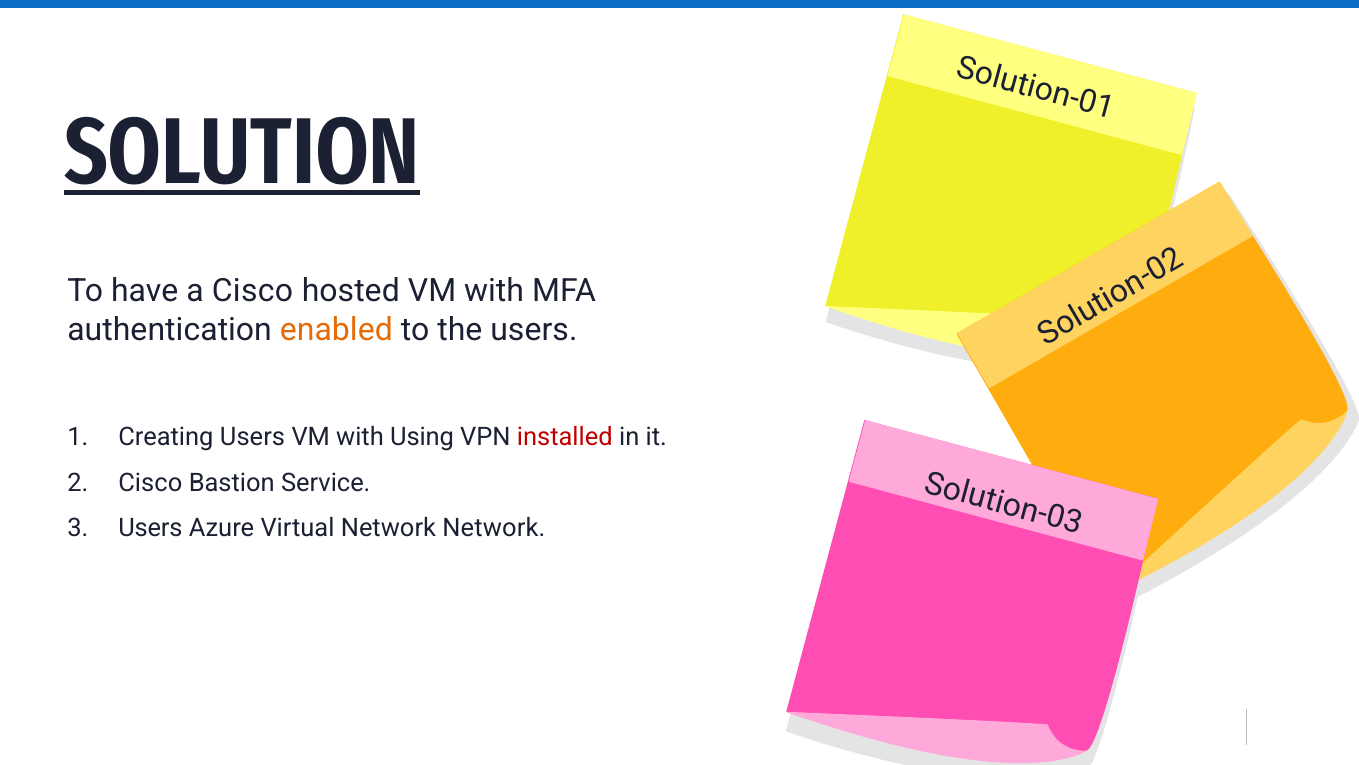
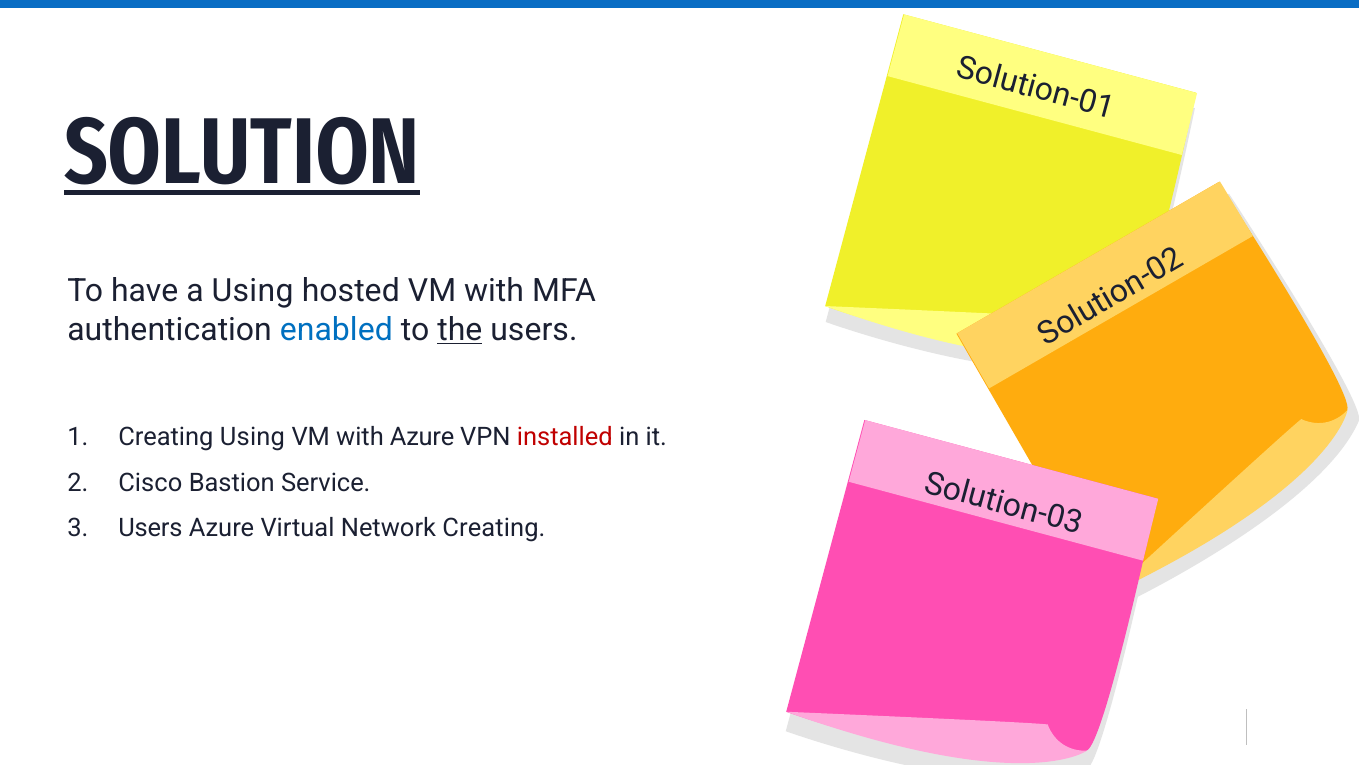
a Cisco: Cisco -> Using (253, 291)
enabled colour: orange -> blue (336, 330)
the underline: none -> present (460, 330)
Creating Users: Users -> Using (252, 436)
with Using: Using -> Azure (422, 436)
Network Network: Network -> Creating (494, 528)
